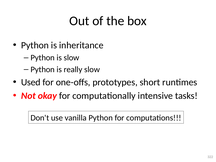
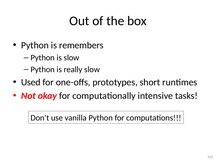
inheritance: inheritance -> remembers (81, 45)
